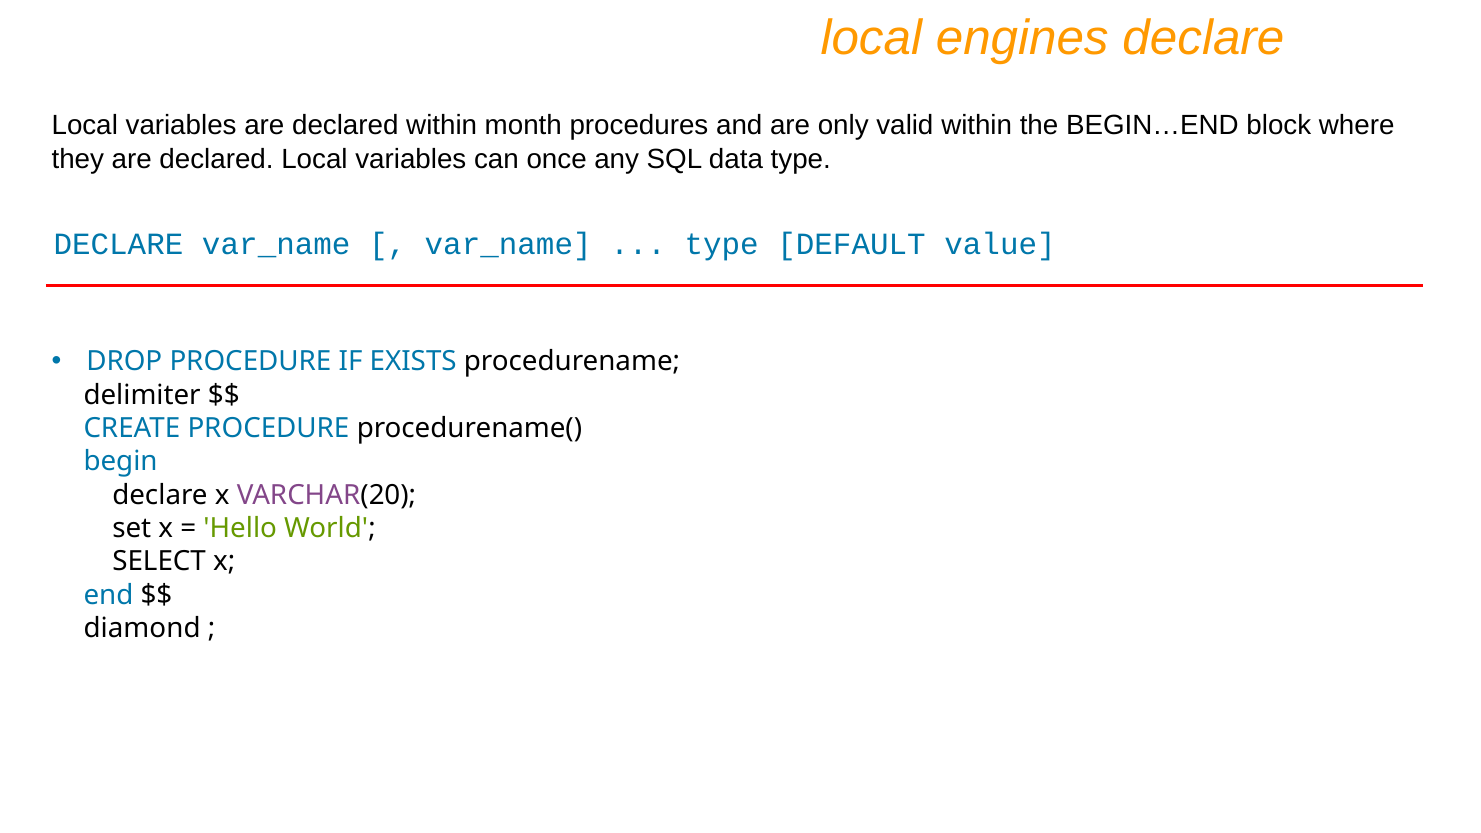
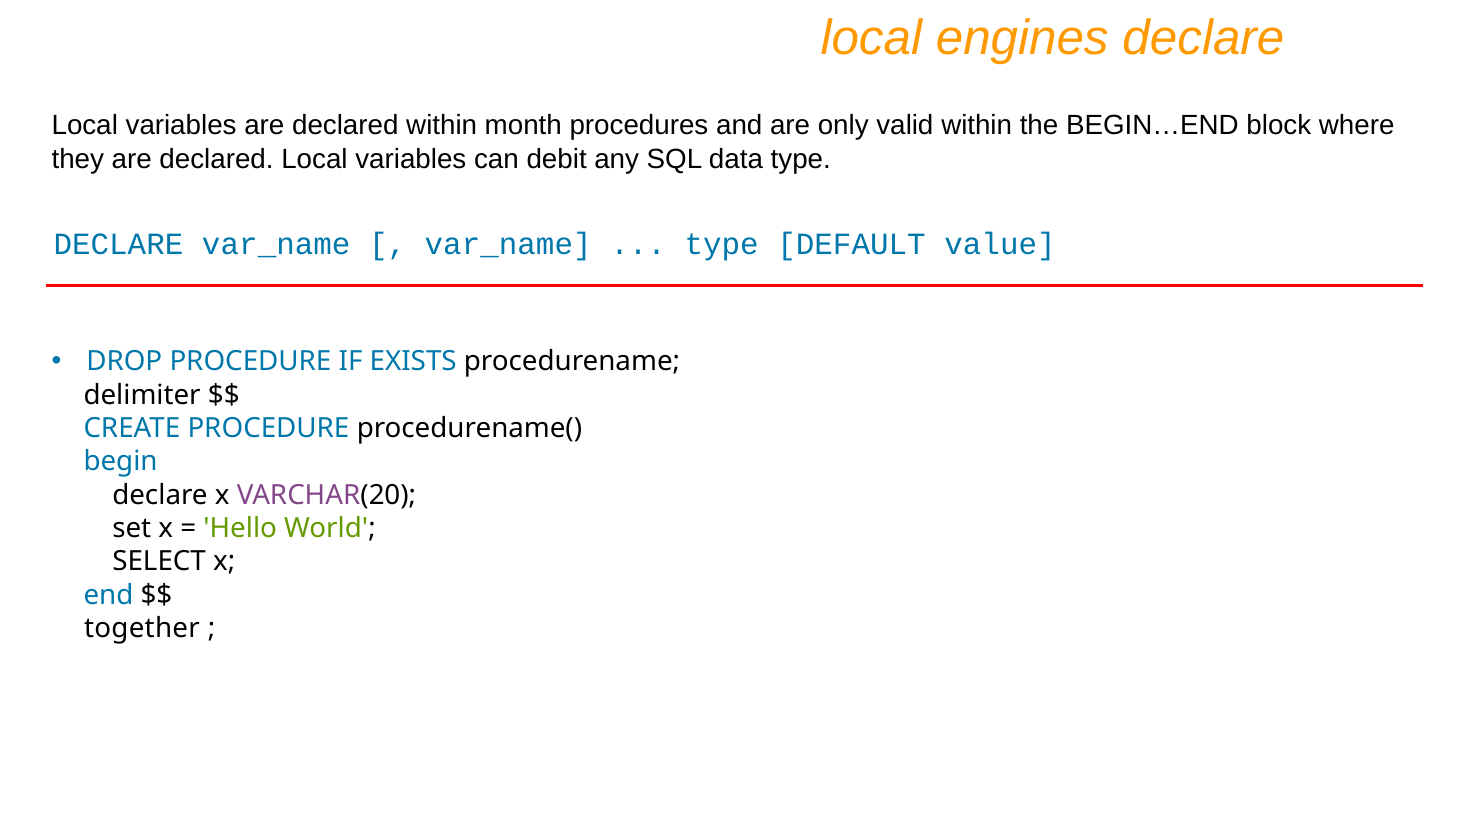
once: once -> debit (557, 159)
diamond: diamond -> together (142, 628)
